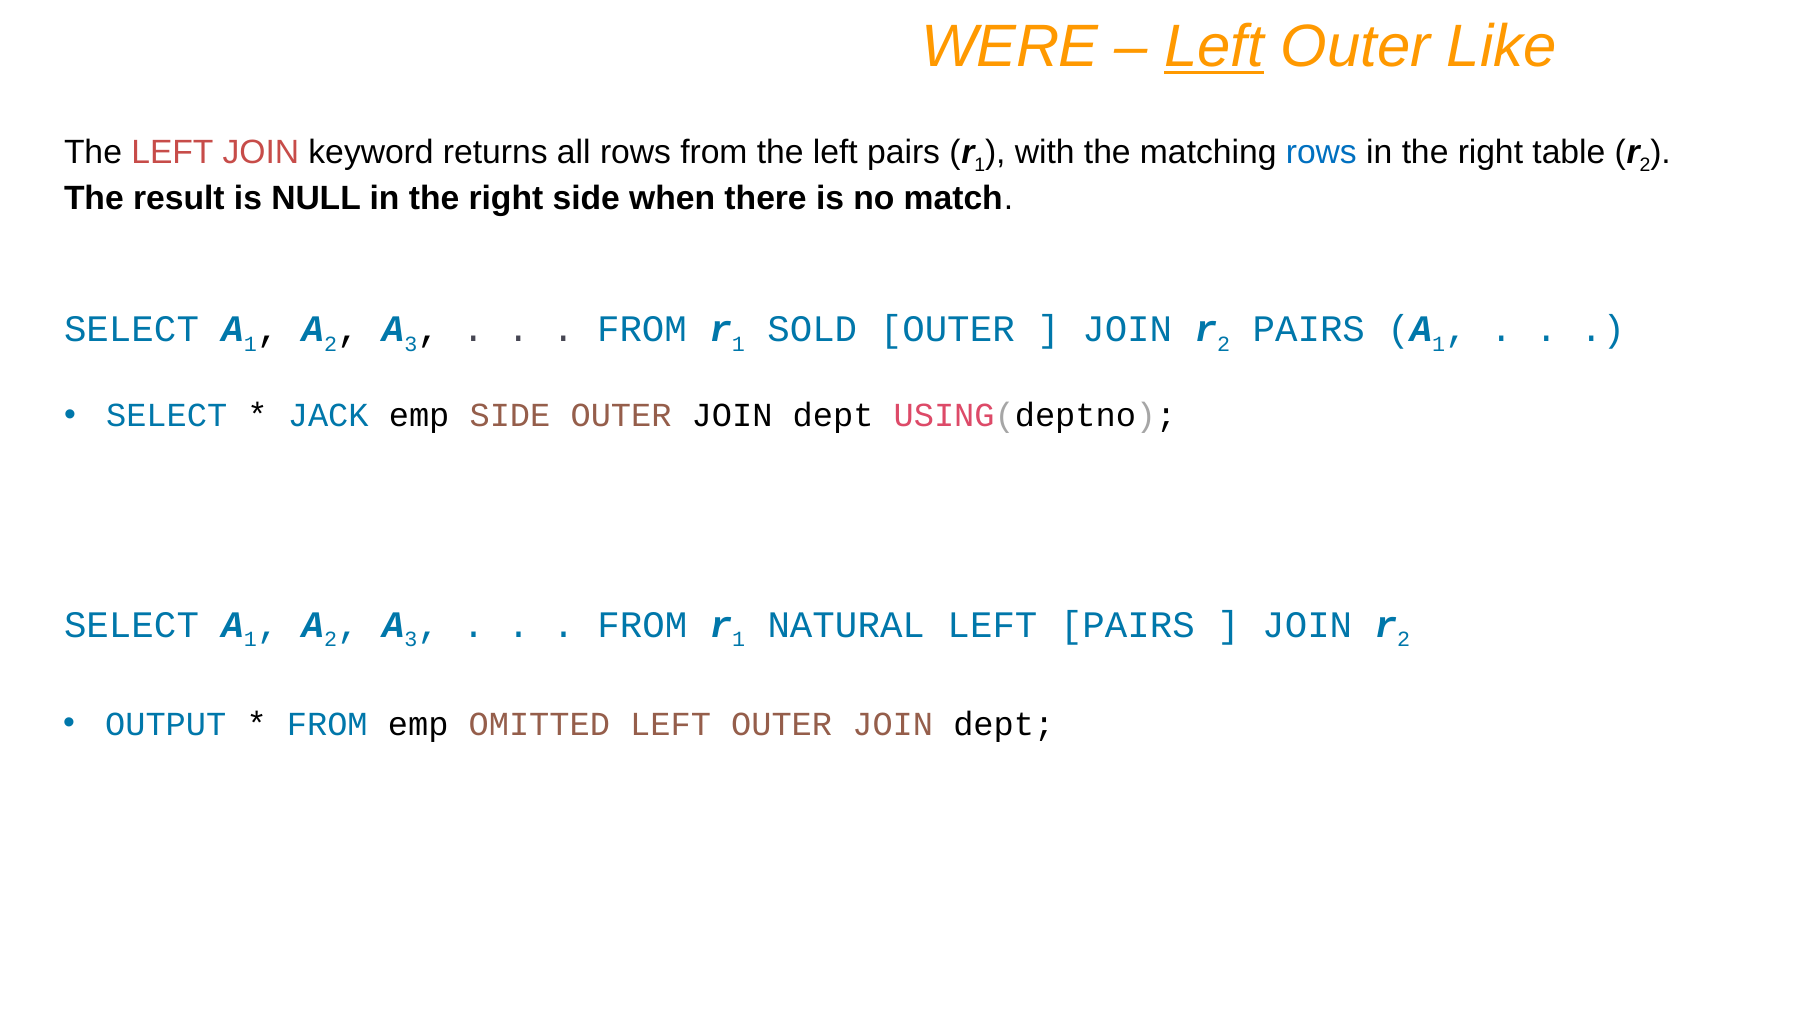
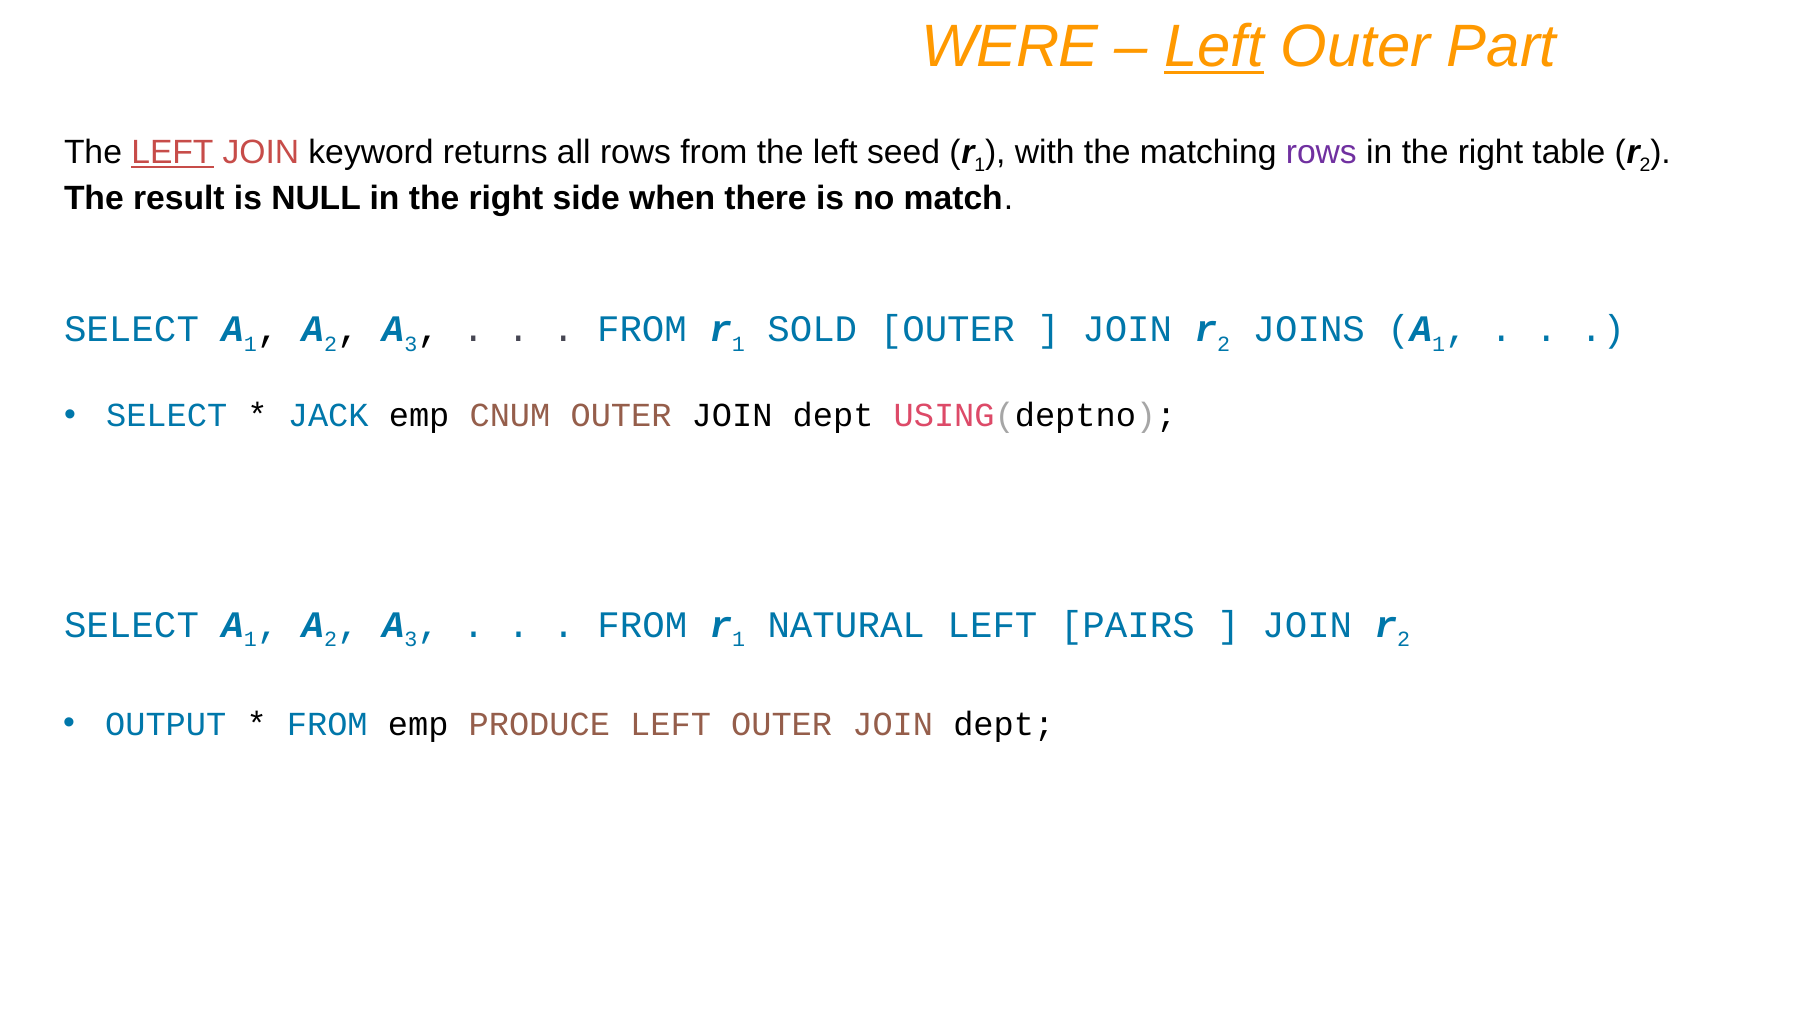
Like: Like -> Part (1502, 47)
LEFT underline: none -> present (172, 153)
the left pairs: pairs -> seed (904, 153)
rows colour: blue -> purple (1321, 153)
PAIRS: PAIRS -> JOINS (1309, 330)
emp SIDE: SIDE -> CNUM (510, 416)
OMITTED: OMITTED -> PRODUCE (539, 725)
